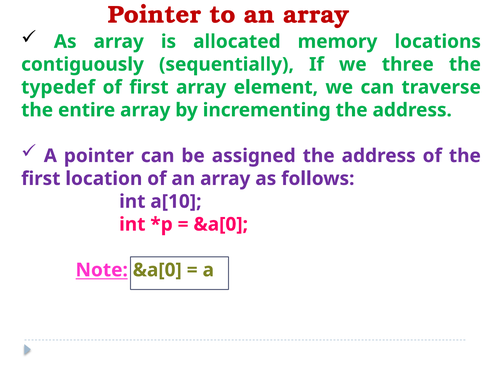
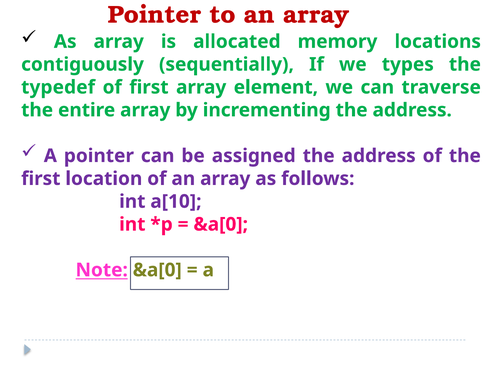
three: three -> types (408, 64)
